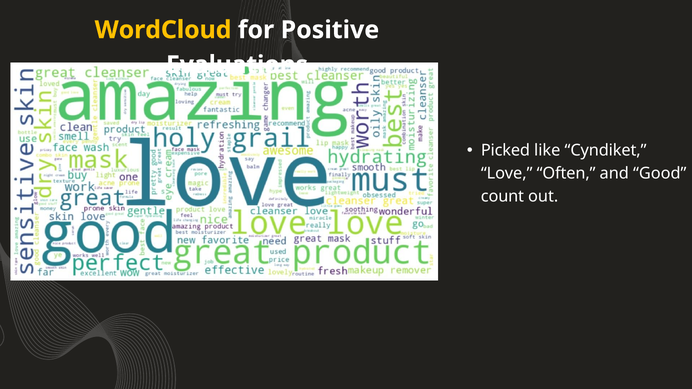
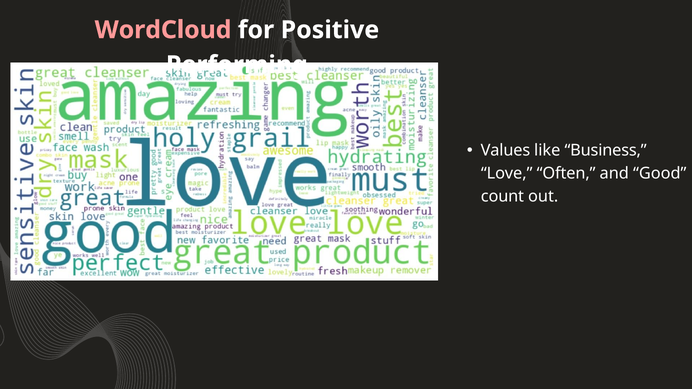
WordCloud colour: yellow -> pink (163, 30)
Evaluations: Evaluations -> Performing (237, 65)
Picked: Picked -> Values (505, 151)
Cyndiket: Cyndiket -> Business (606, 151)
